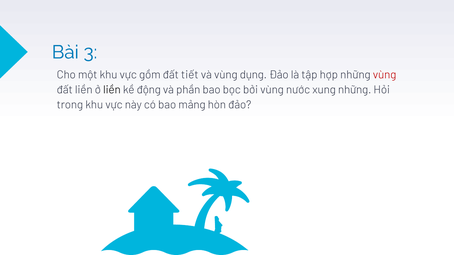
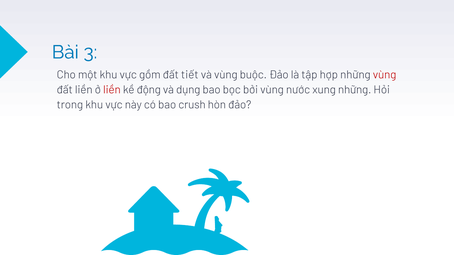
dụng: dụng -> buộc (253, 75)
liền colour: black -> red (112, 90)
phần: phần -> dụng (188, 90)
mảng: mảng -> crush (192, 105)
